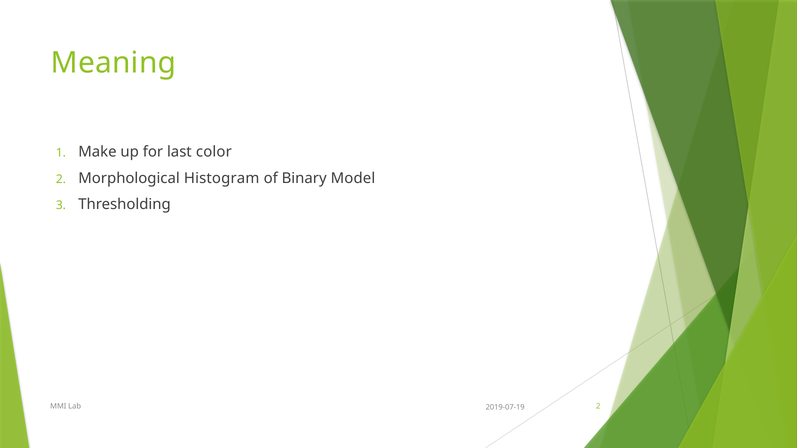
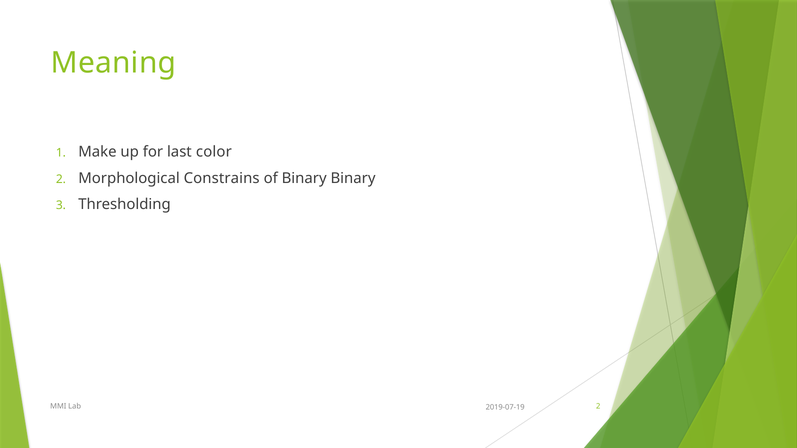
Histogram: Histogram -> Constrains (222, 178)
Binary Model: Model -> Binary (353, 178)
